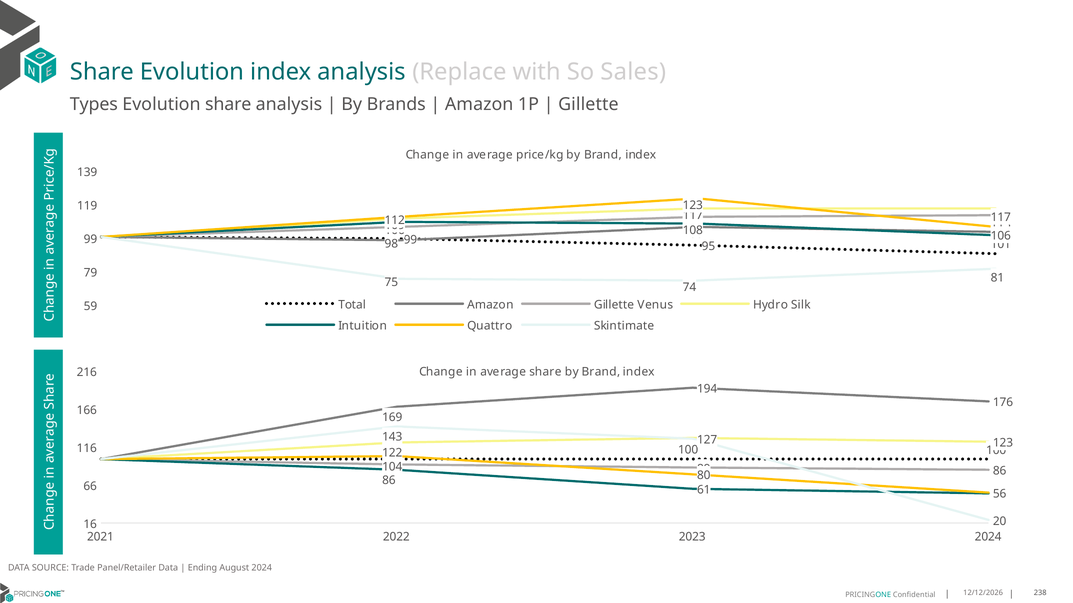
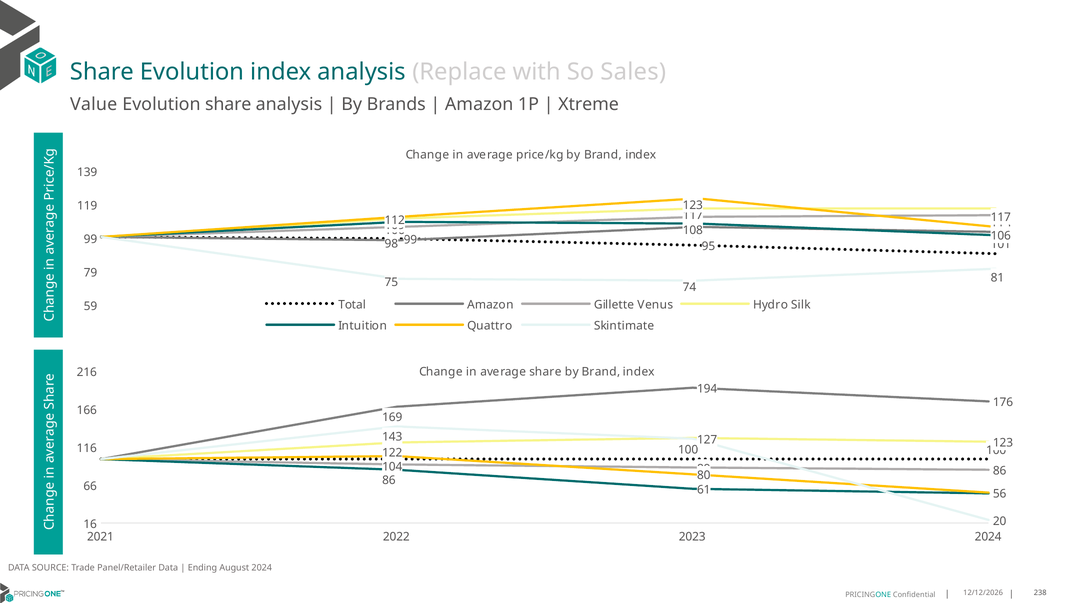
Types: Types -> Value (94, 105)
Gillette: Gillette -> Xtreme (589, 105)
